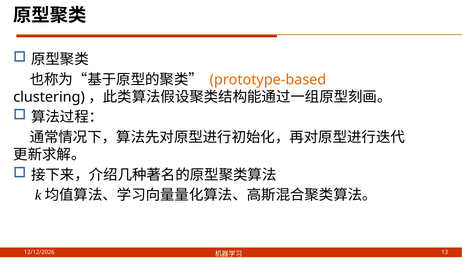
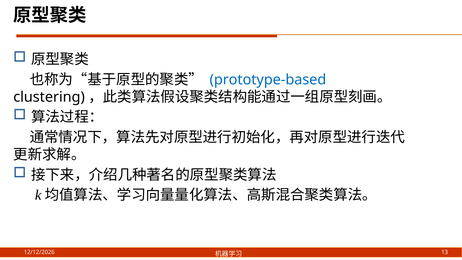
prototype-based colour: orange -> blue (268, 80)
